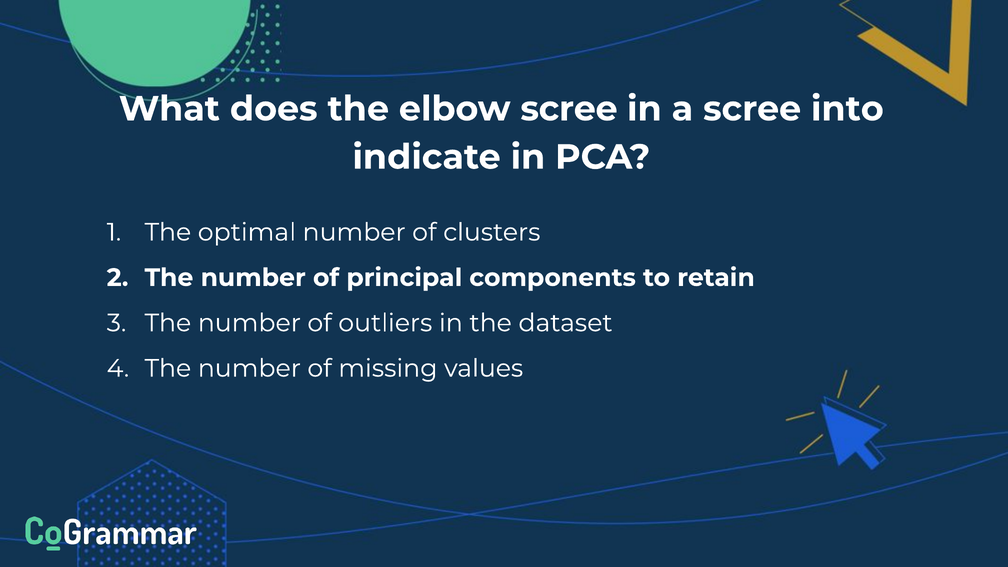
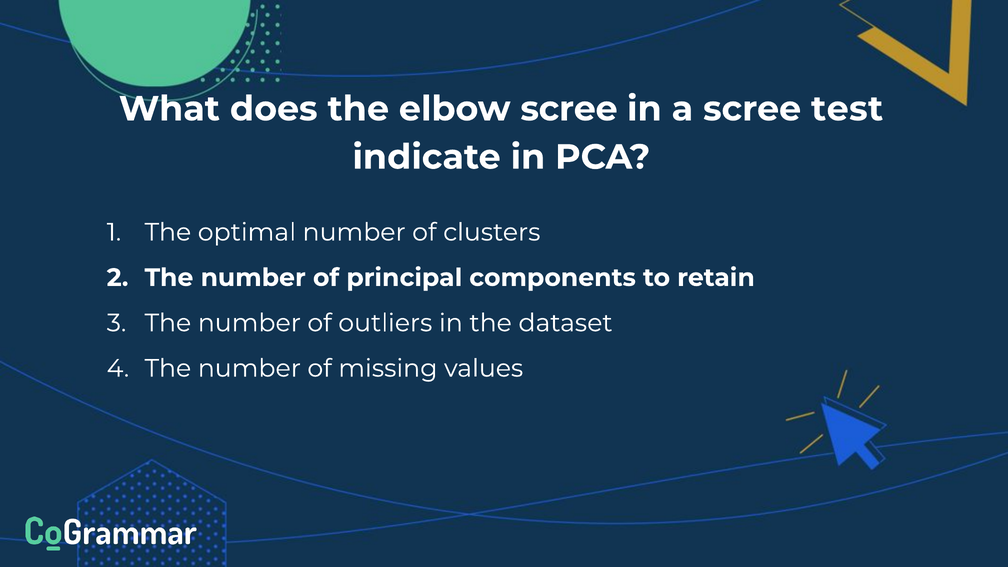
into: into -> test (847, 109)
